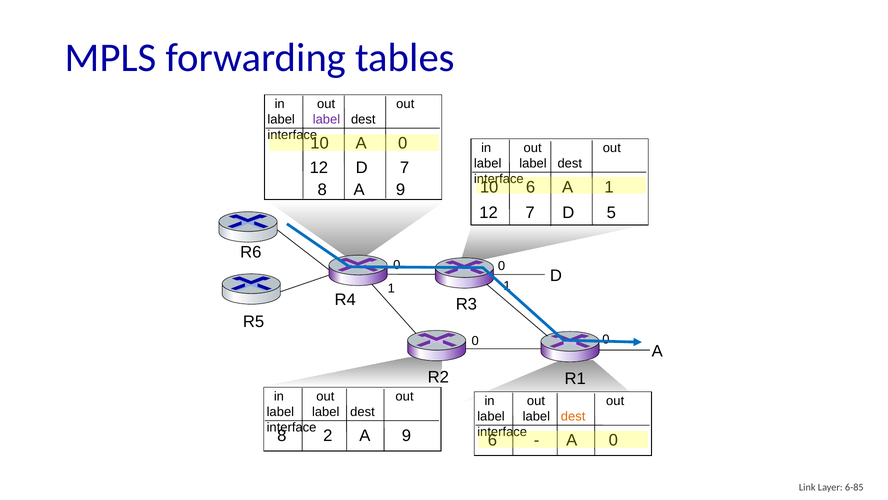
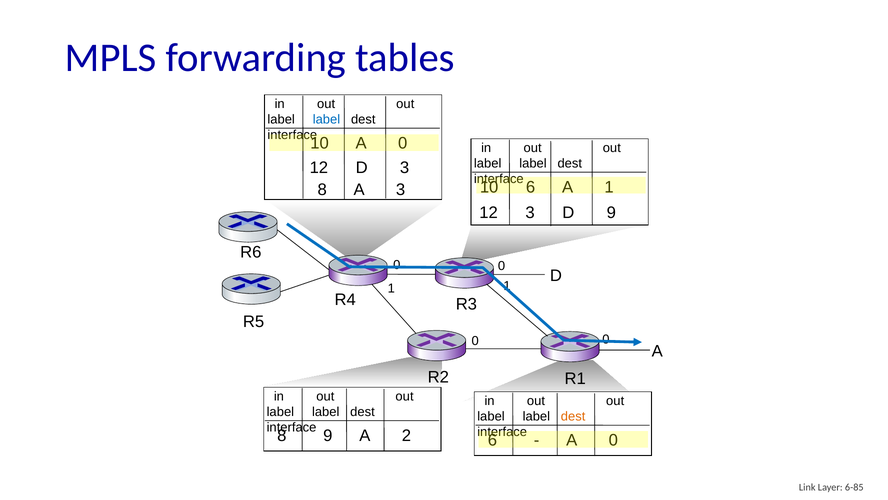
label colour: purple -> blue (326, 119)
D 7: 7 -> 3 (405, 168)
8 A 9: 9 -> 3 (401, 190)
12 7: 7 -> 3 (530, 212)
D 5: 5 -> 9 (611, 212)
2: 2 -> 9 (328, 435)
9: 9 -> 2 (406, 435)
